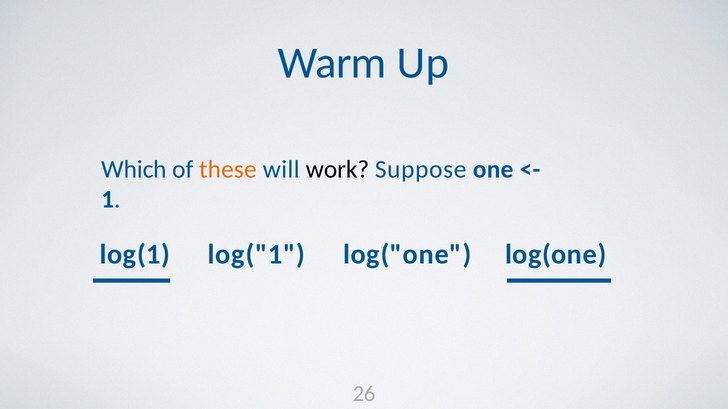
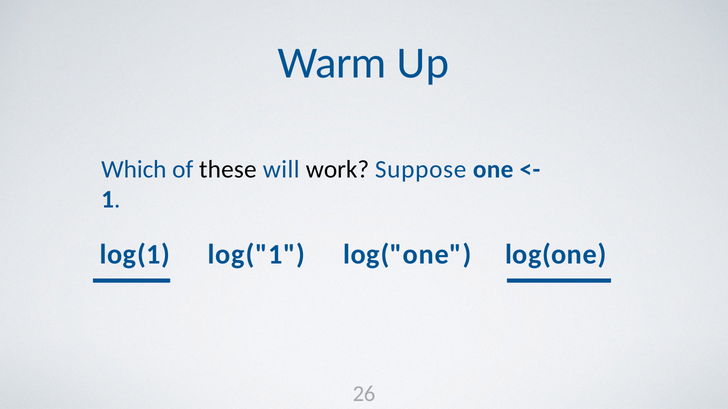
these colour: orange -> black (228, 169)
